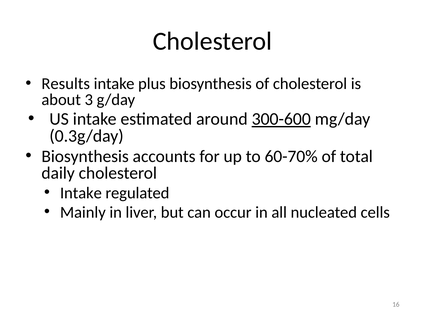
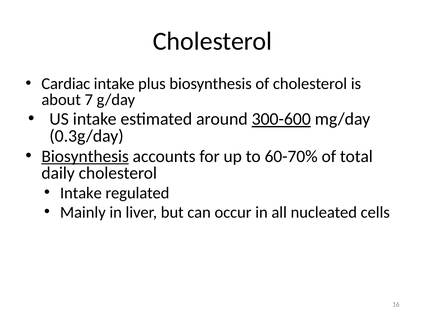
Results: Results -> Cardiac (66, 84)
3: 3 -> 7 (89, 100)
Biosynthesis underline: none -> present (85, 156)
